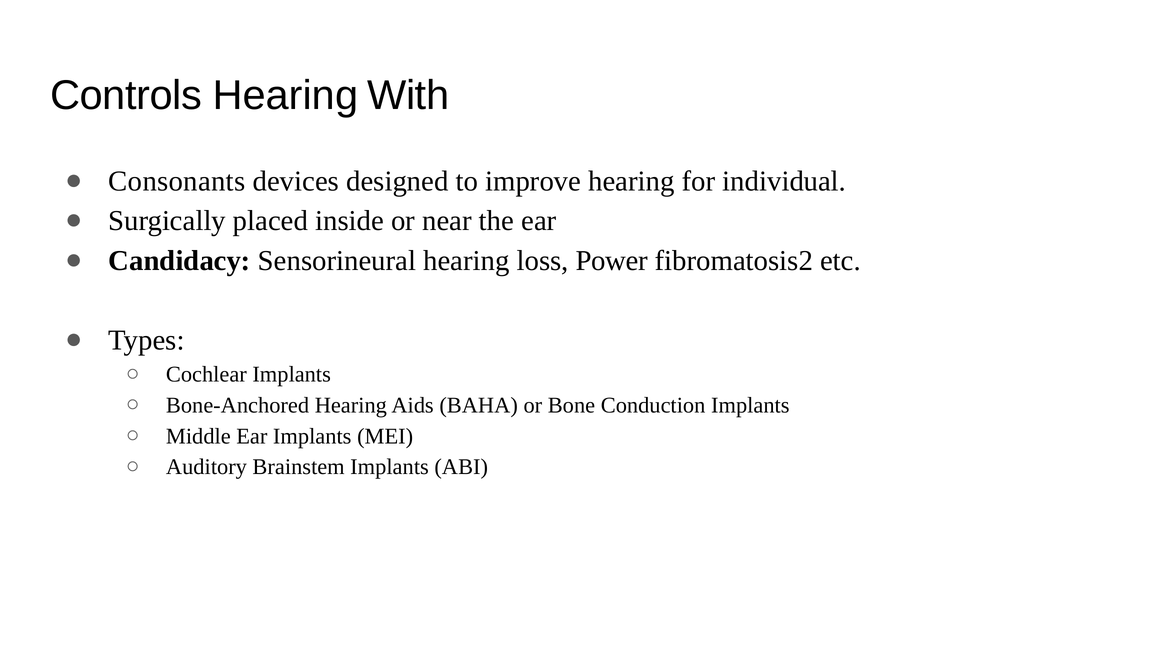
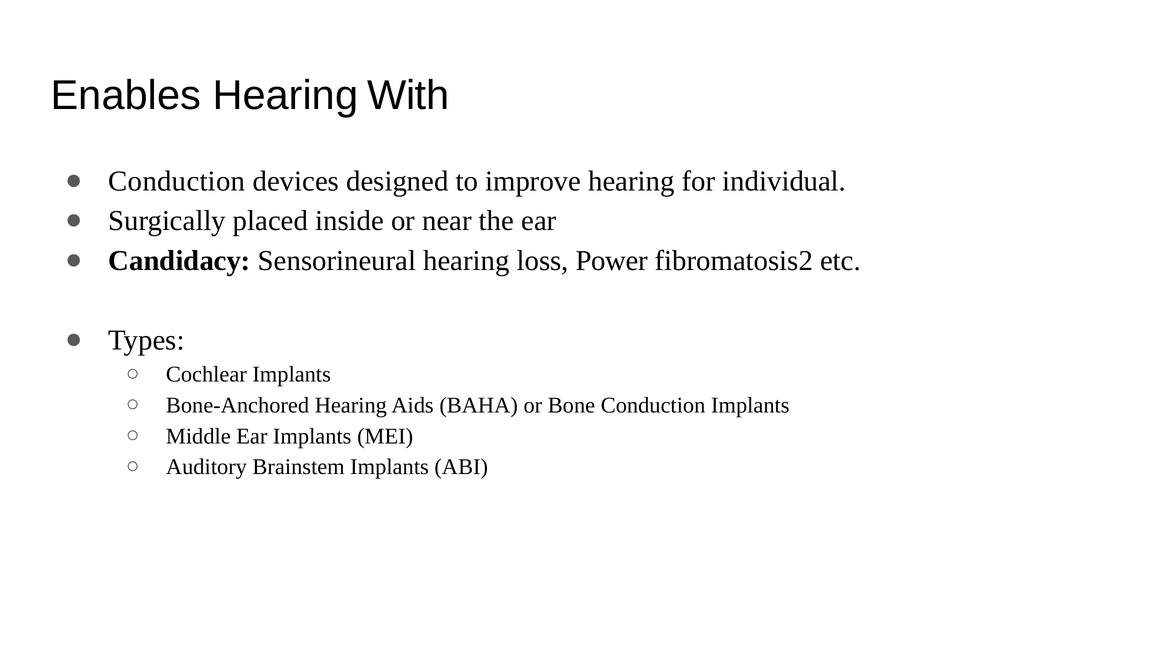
Controls: Controls -> Enables (126, 95)
Consonants: Consonants -> Conduction (177, 181)
